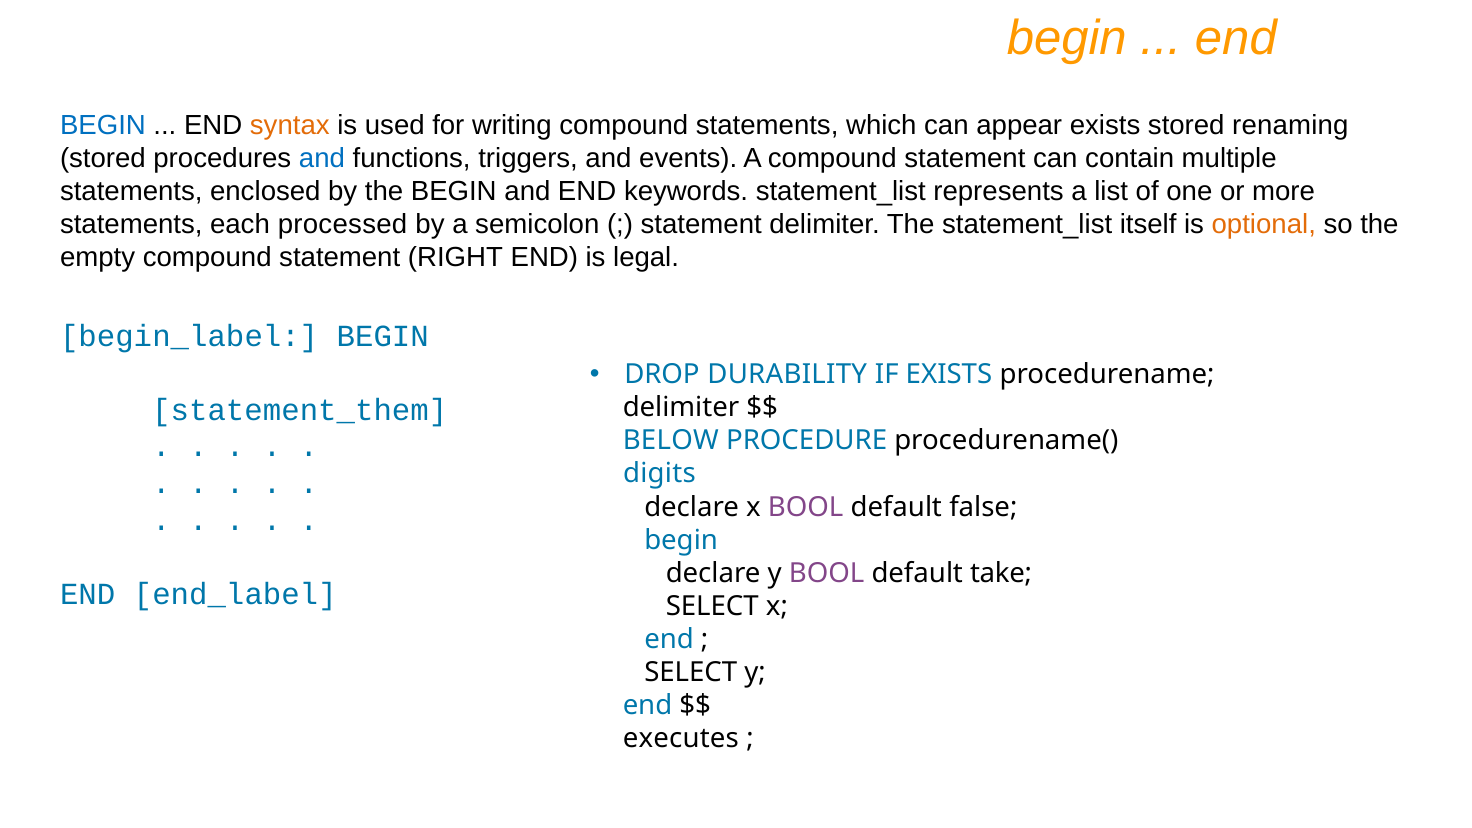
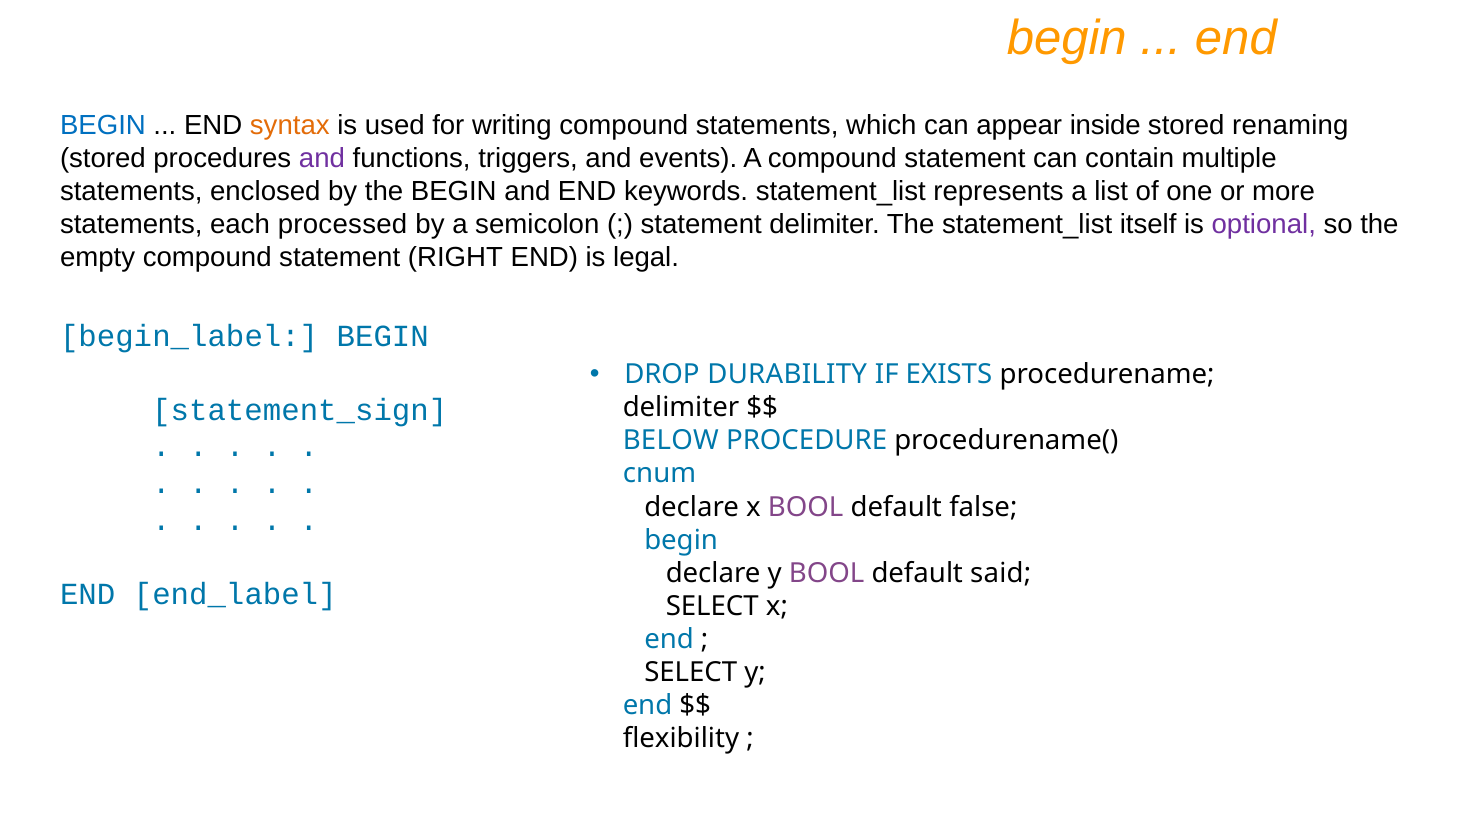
appear exists: exists -> inside (1105, 125)
and colour: blue -> purple (322, 158)
optional colour: orange -> purple (1264, 224)
statement_them: statement_them -> statement_sign (300, 410)
digits: digits -> cnum (659, 474)
take: take -> said (1001, 573)
executes: executes -> flexibility (681, 739)
